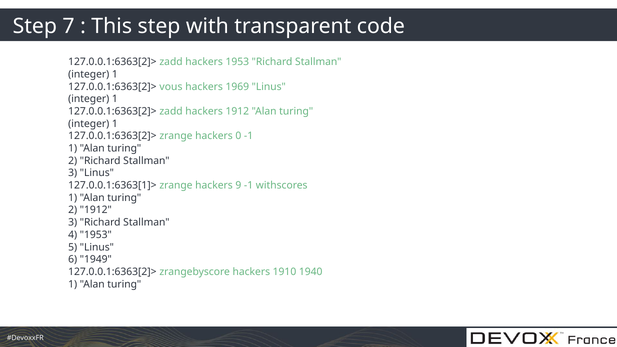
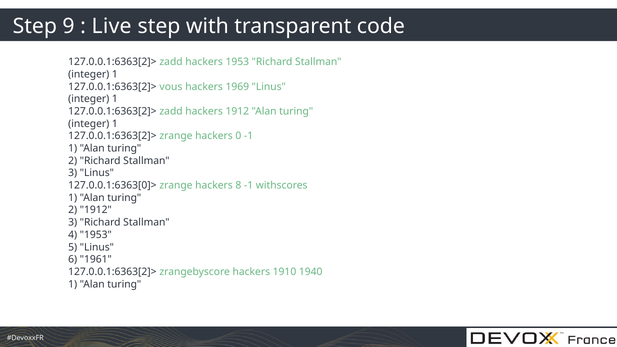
7: 7 -> 9 (69, 26)
This: This -> Live (112, 26)
127.0.0.1:6363[1]>: 127.0.0.1:6363[1]> -> 127.0.0.1:6363[0]> (112, 185)
9: 9 -> 8 (238, 185)
1949: 1949 -> 1961 (96, 260)
